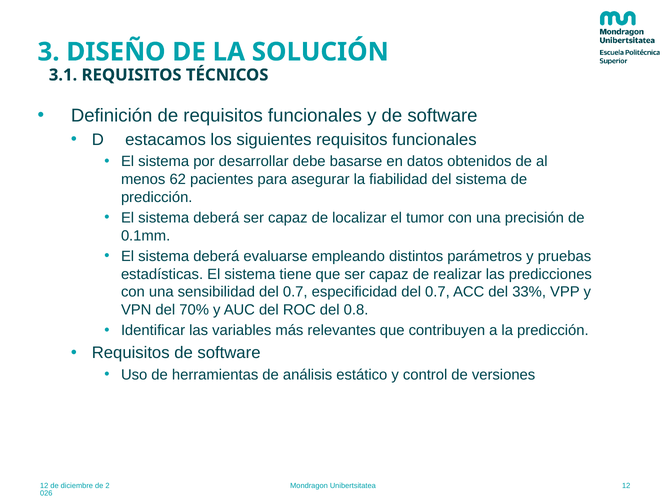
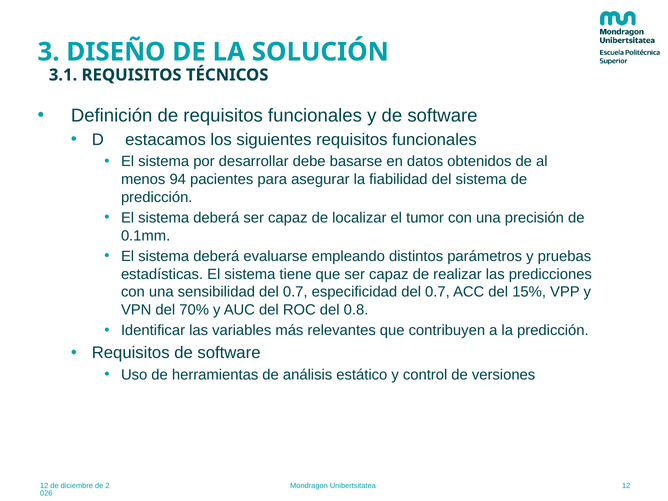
62: 62 -> 94 (178, 179)
33%: 33% -> 15% (529, 292)
